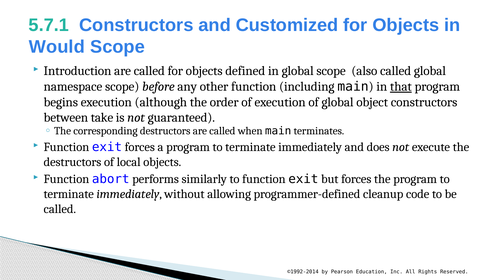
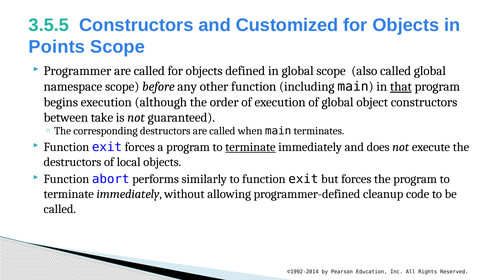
5.7.1: 5.7.1 -> 3.5.5 (49, 25)
Would: Would -> Points (57, 47)
Introduction: Introduction -> Programmer (77, 71)
terminate underline: none -> present (250, 147)
